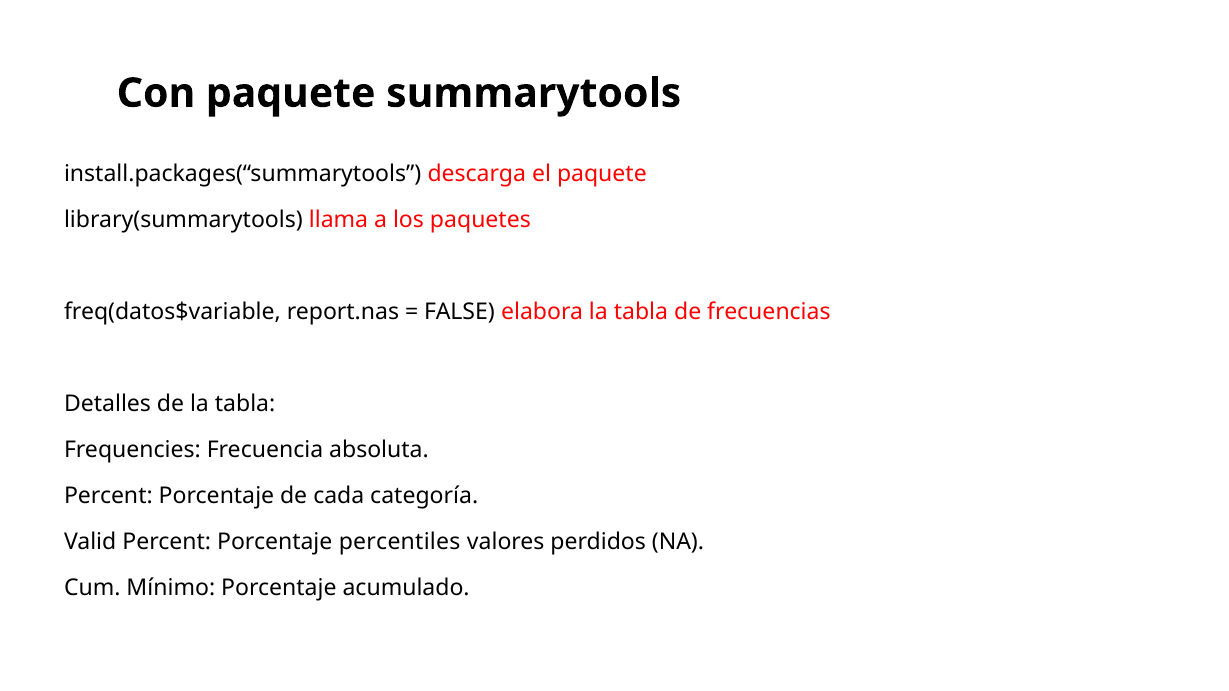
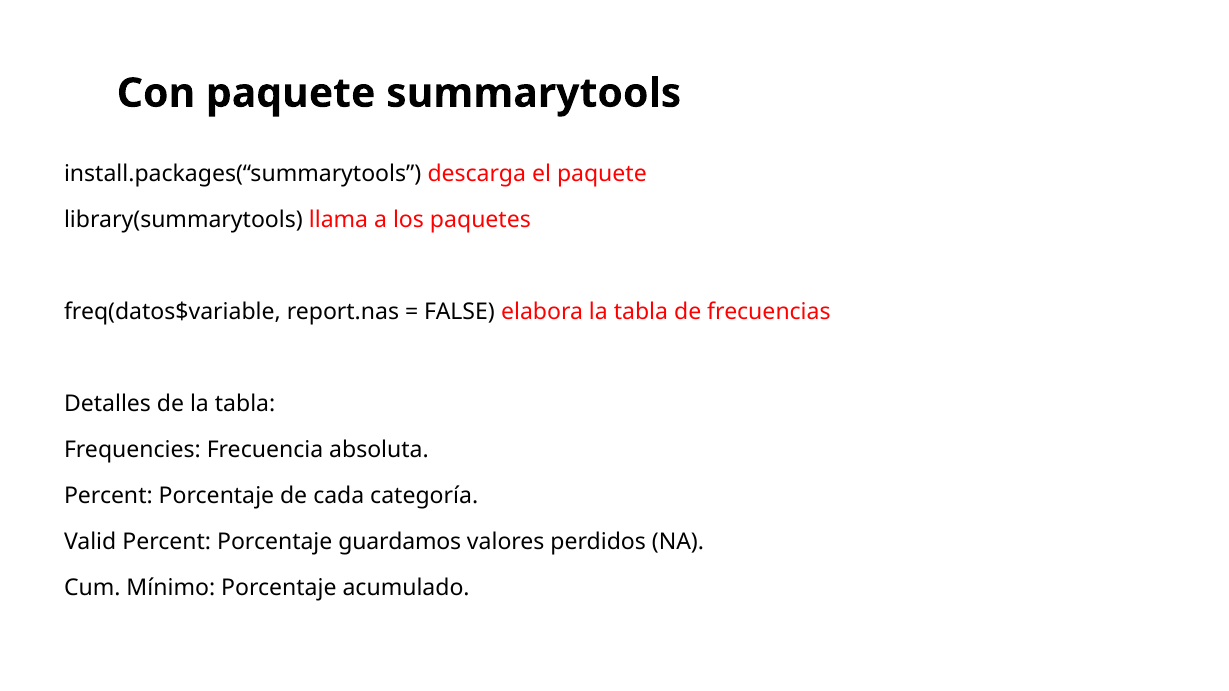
percentiles: percentiles -> guardamos (400, 542)
